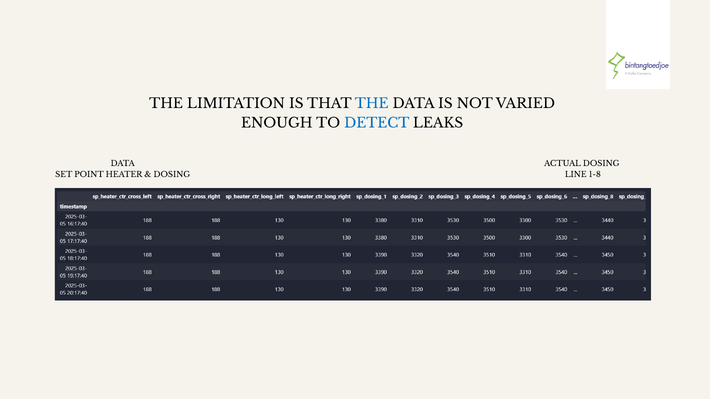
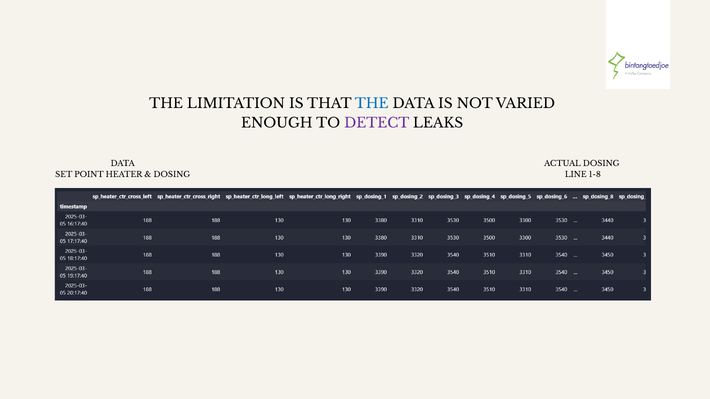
DETECT colour: blue -> purple (377, 123)
